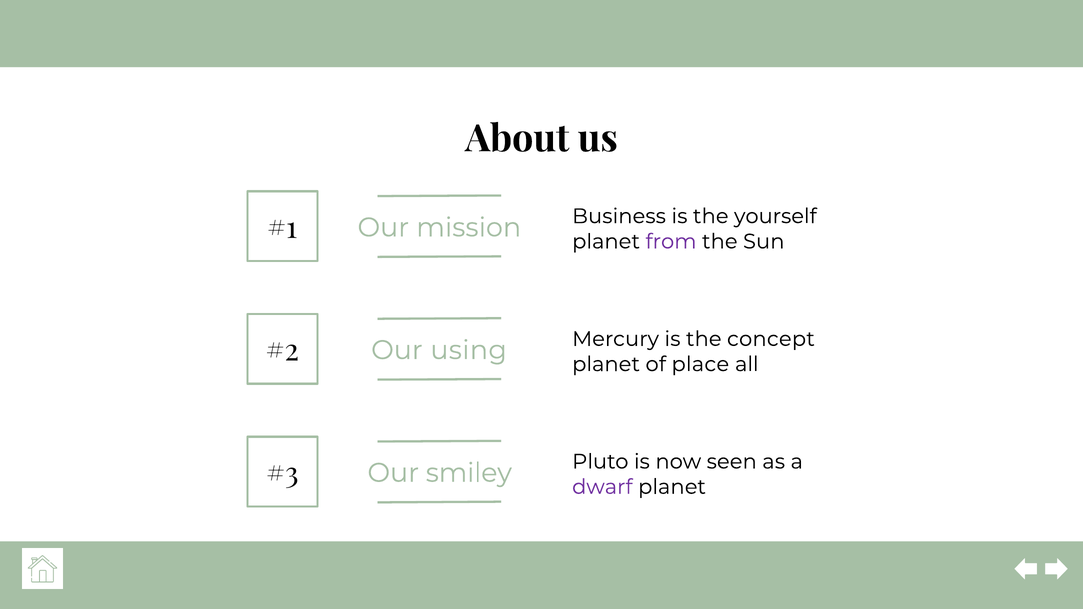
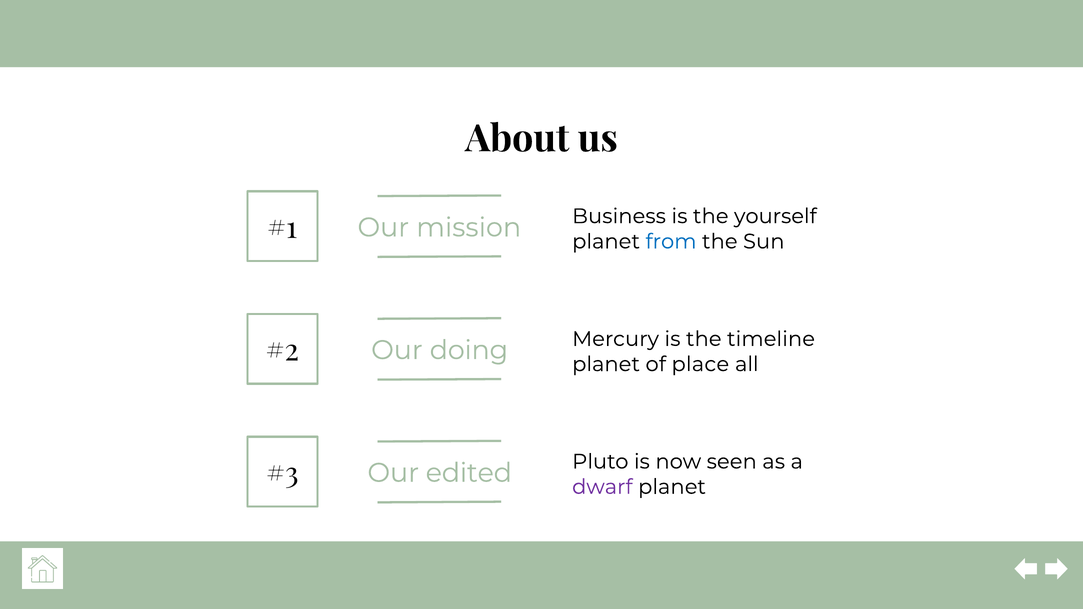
from colour: purple -> blue (671, 242)
using: using -> doing (469, 350)
concept: concept -> timeline (771, 339)
smiley: smiley -> edited (469, 473)
